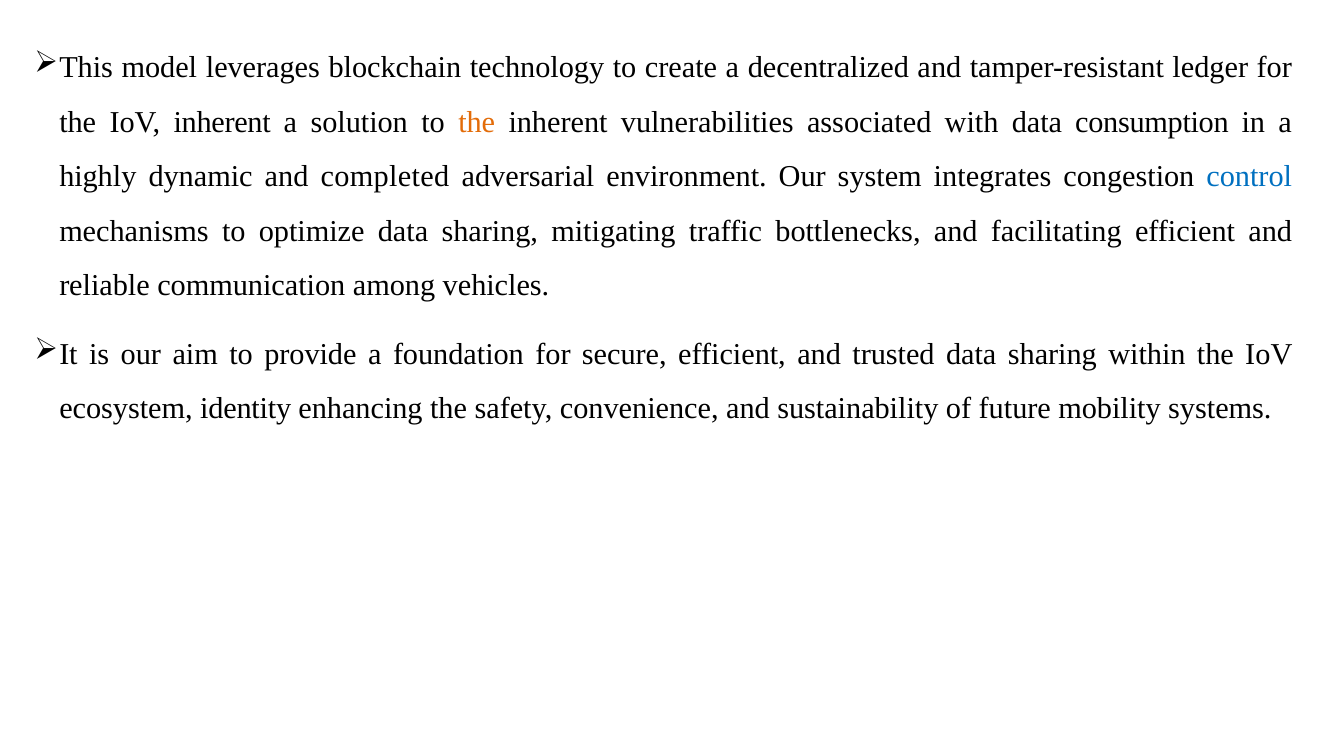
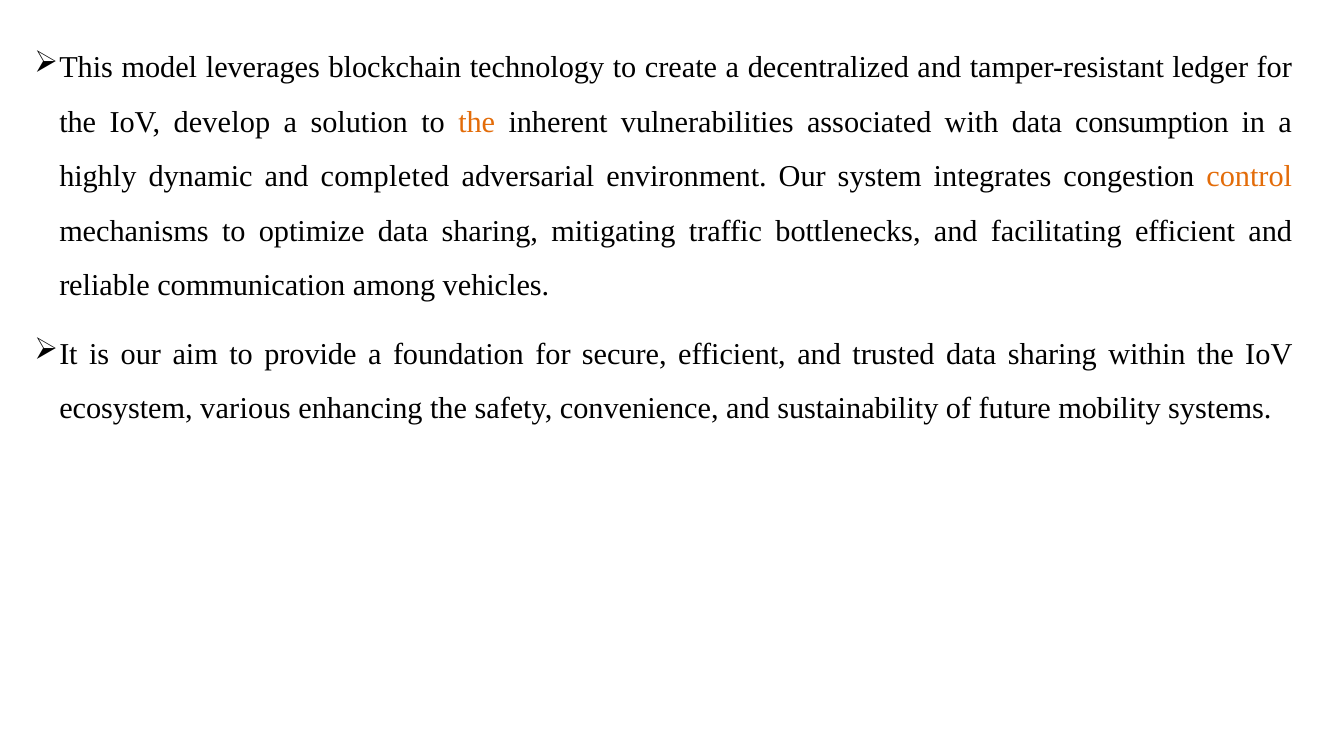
IoV inherent: inherent -> develop (222, 122)
control colour: blue -> orange (1249, 177)
identity: identity -> various (245, 409)
